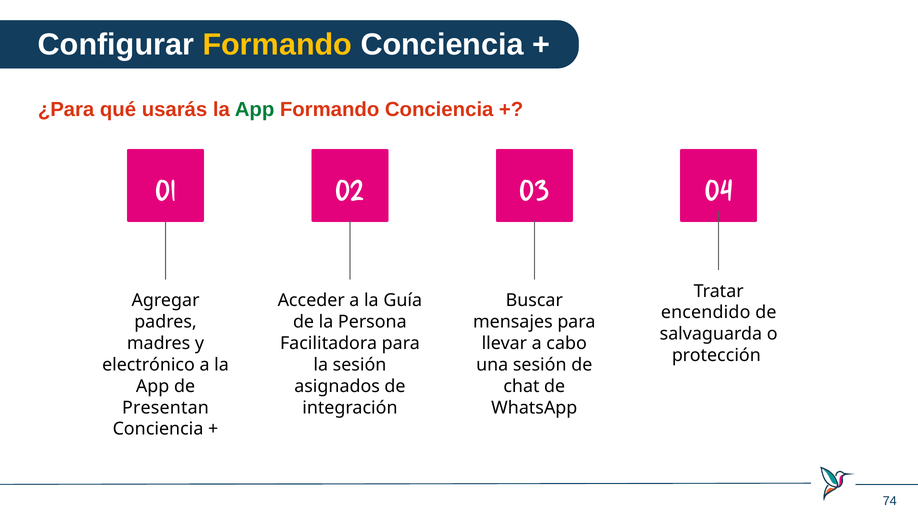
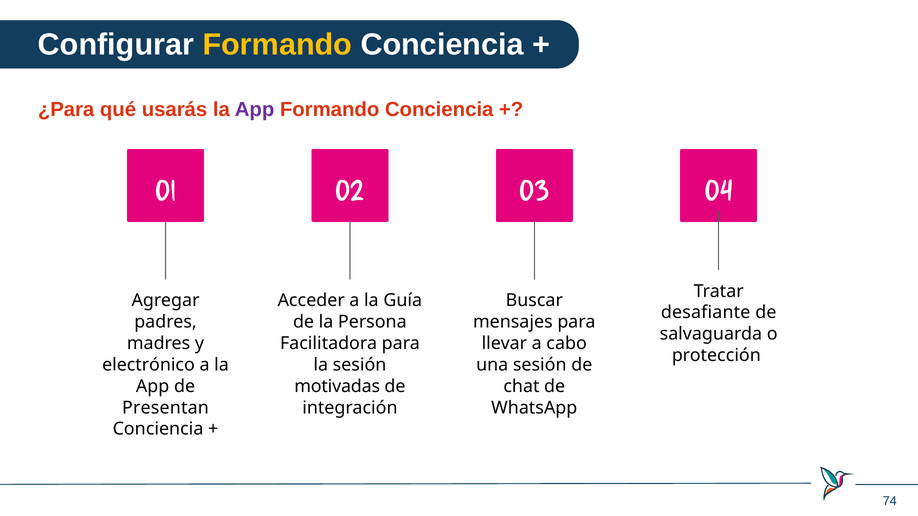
App colour: green -> purple (255, 110)
encendido: encendido -> desafiante (706, 313)
asignados: asignados -> motivadas (337, 387)
